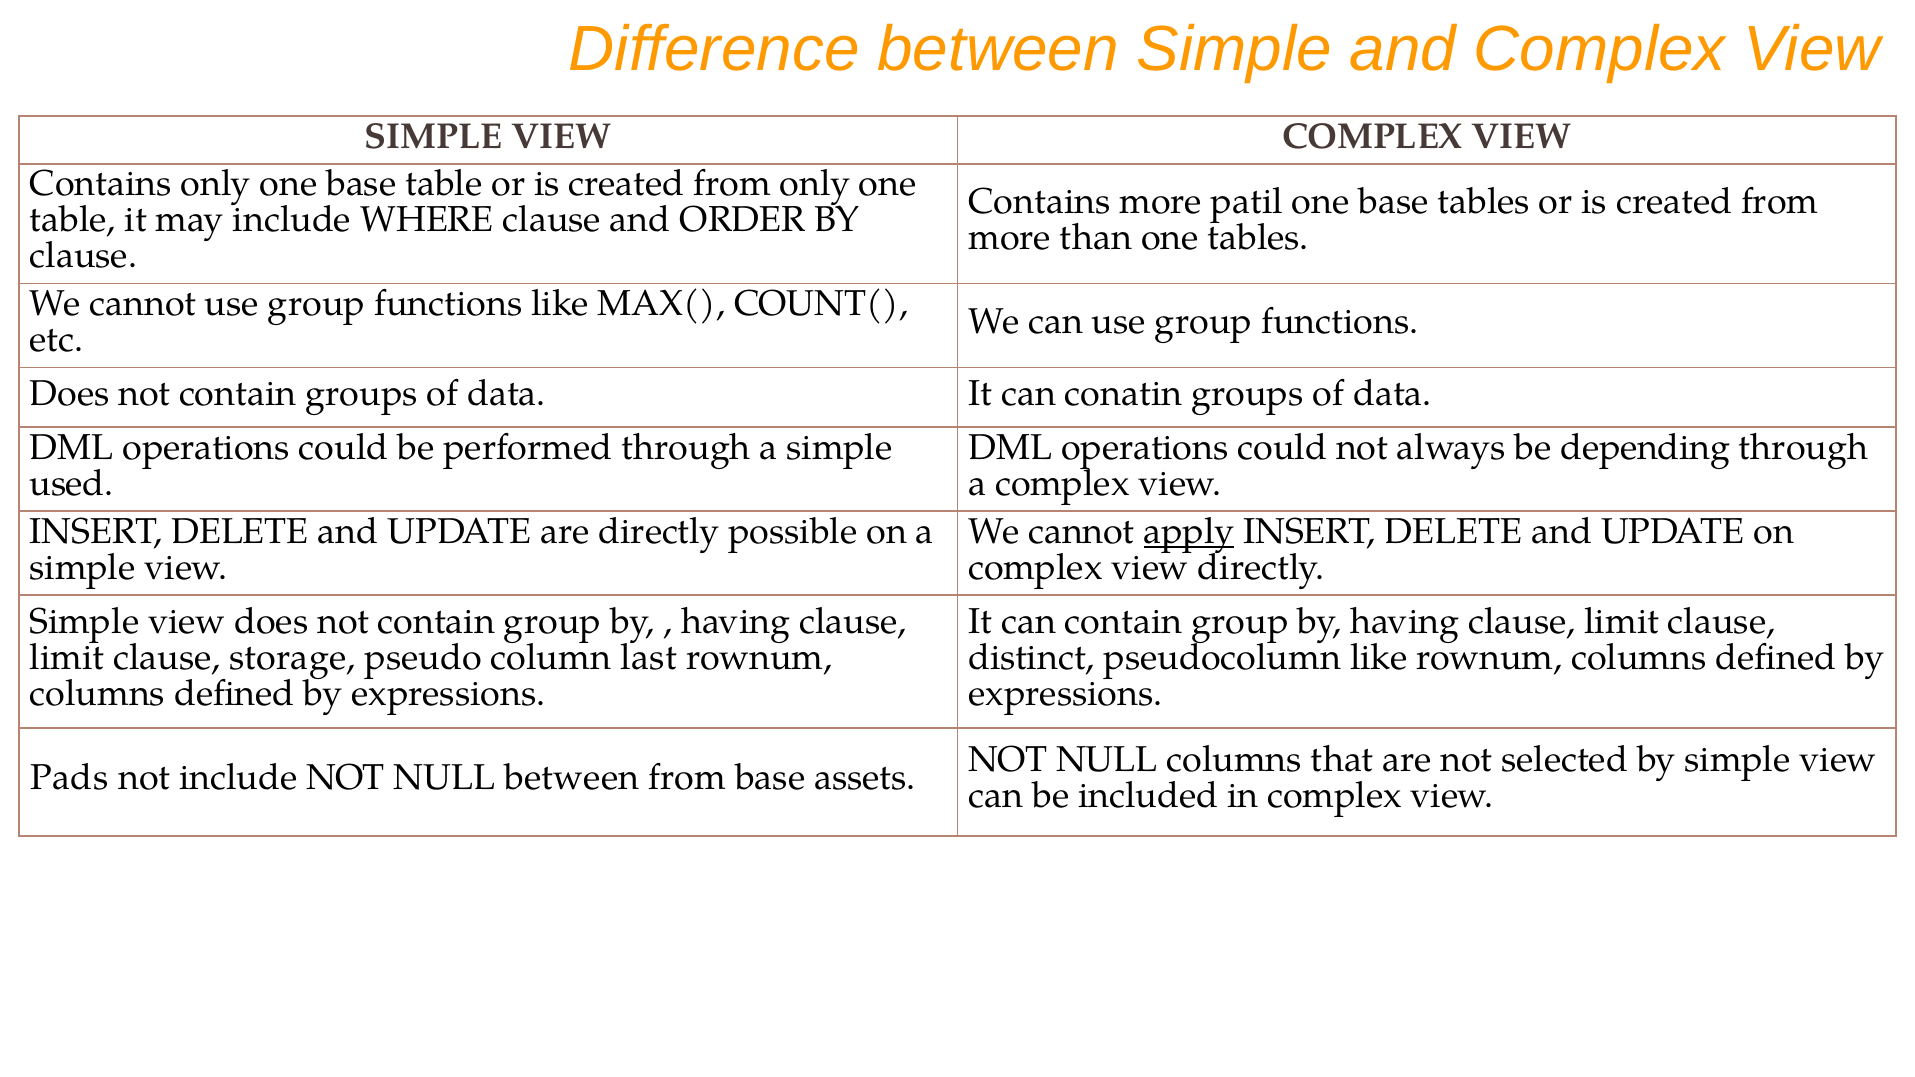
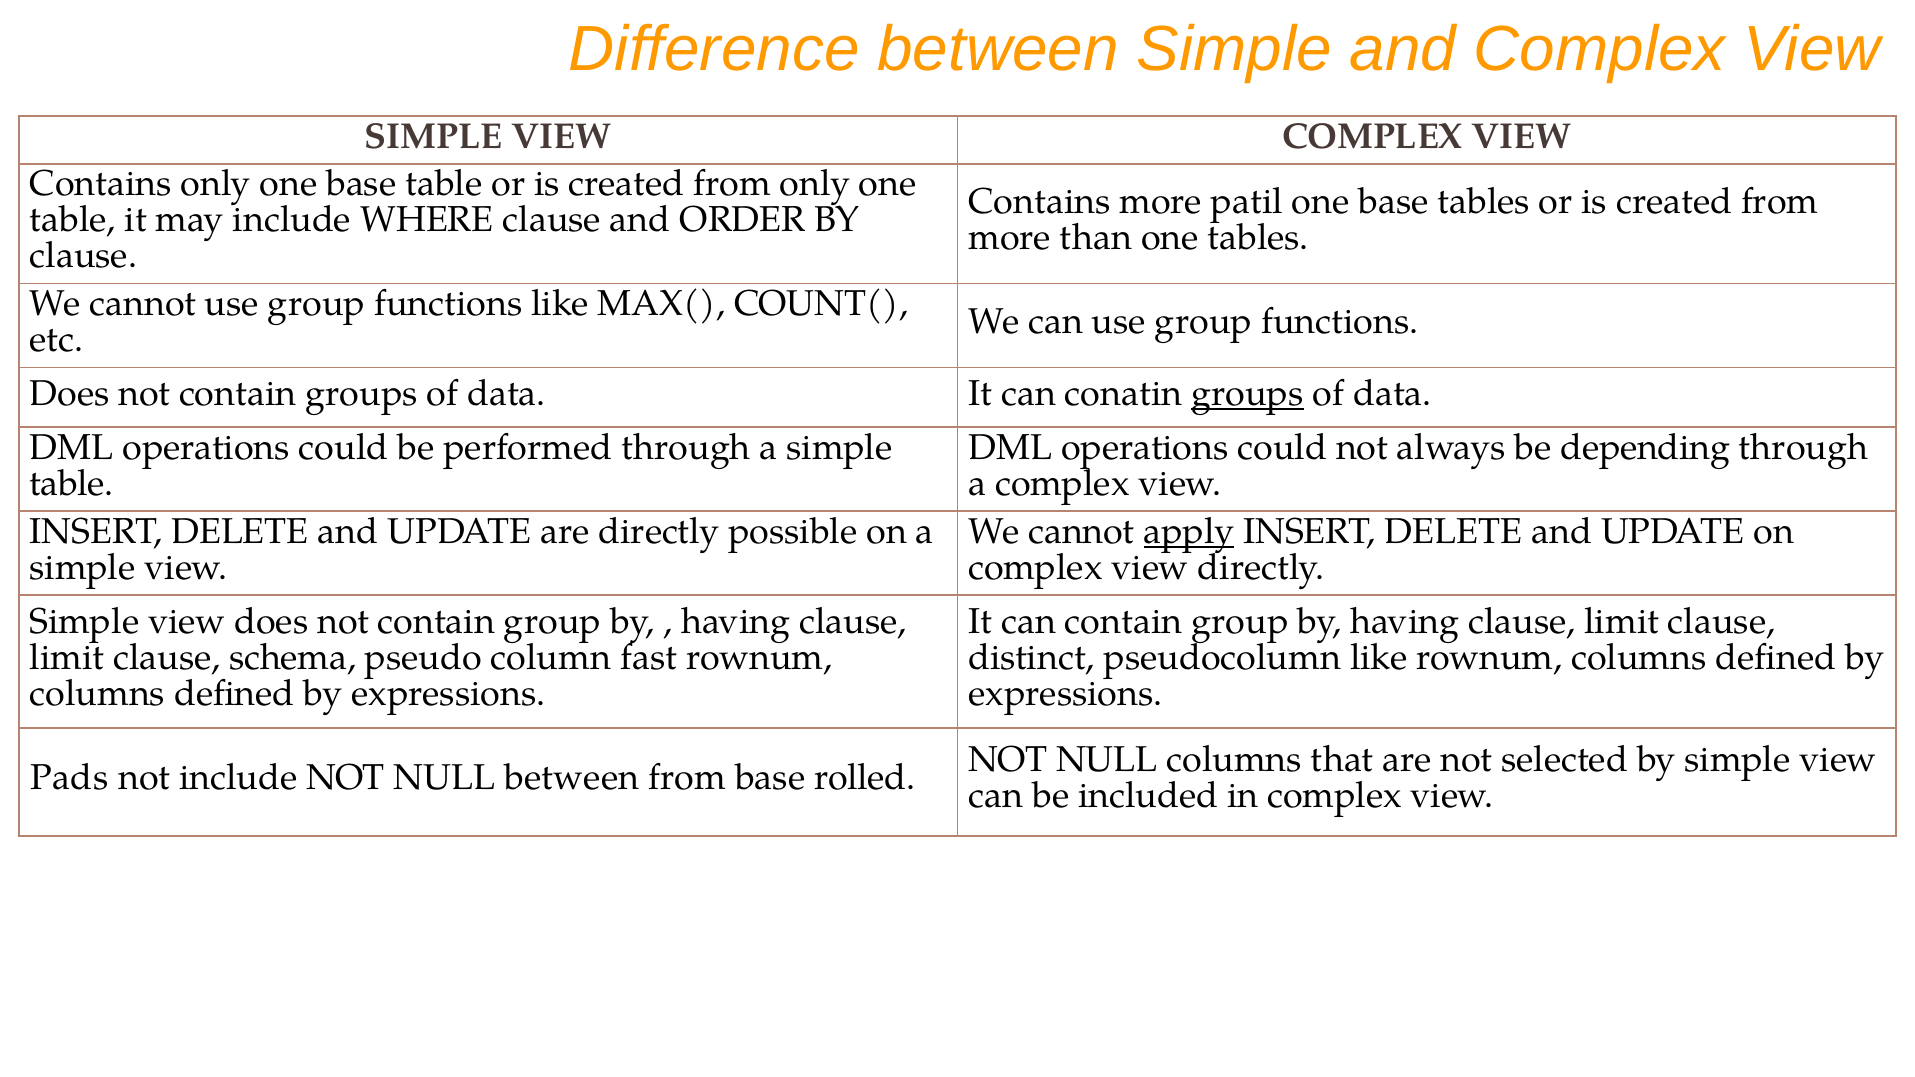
groups underline: none -> present (1247, 393)
used: used -> table (72, 483)
storage: storage -> schema (293, 658)
last: last -> fast (649, 658)
assets: assets -> rolled (865, 778)
